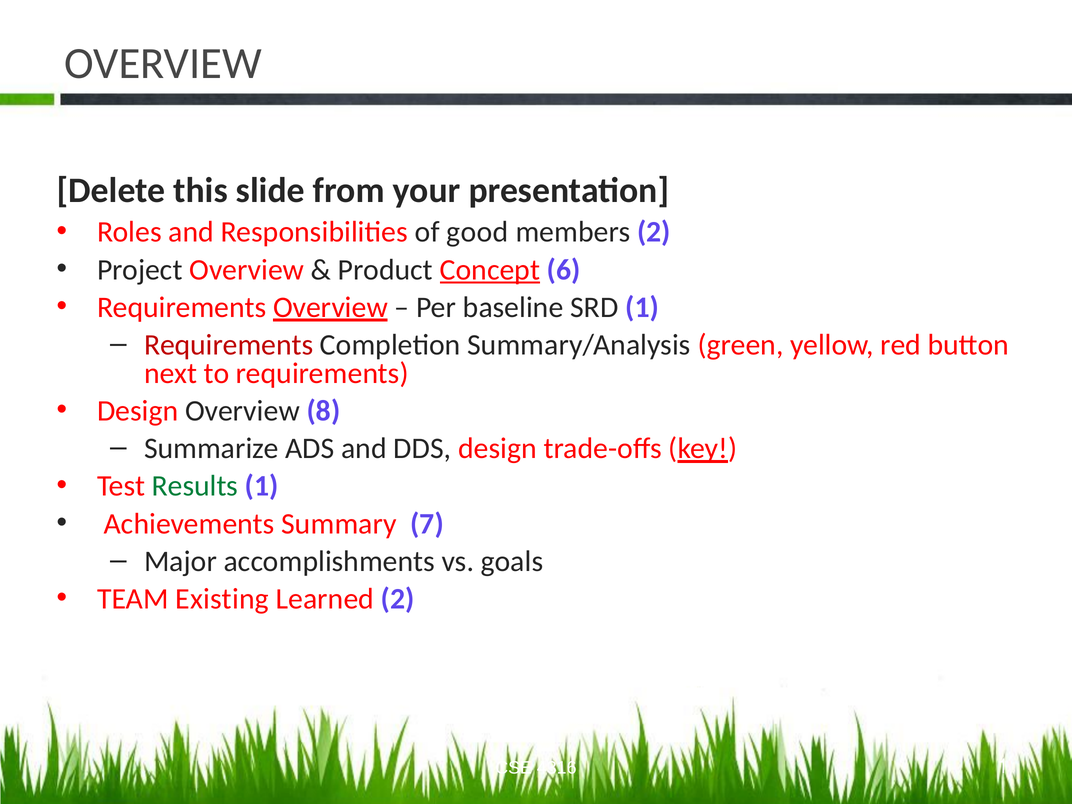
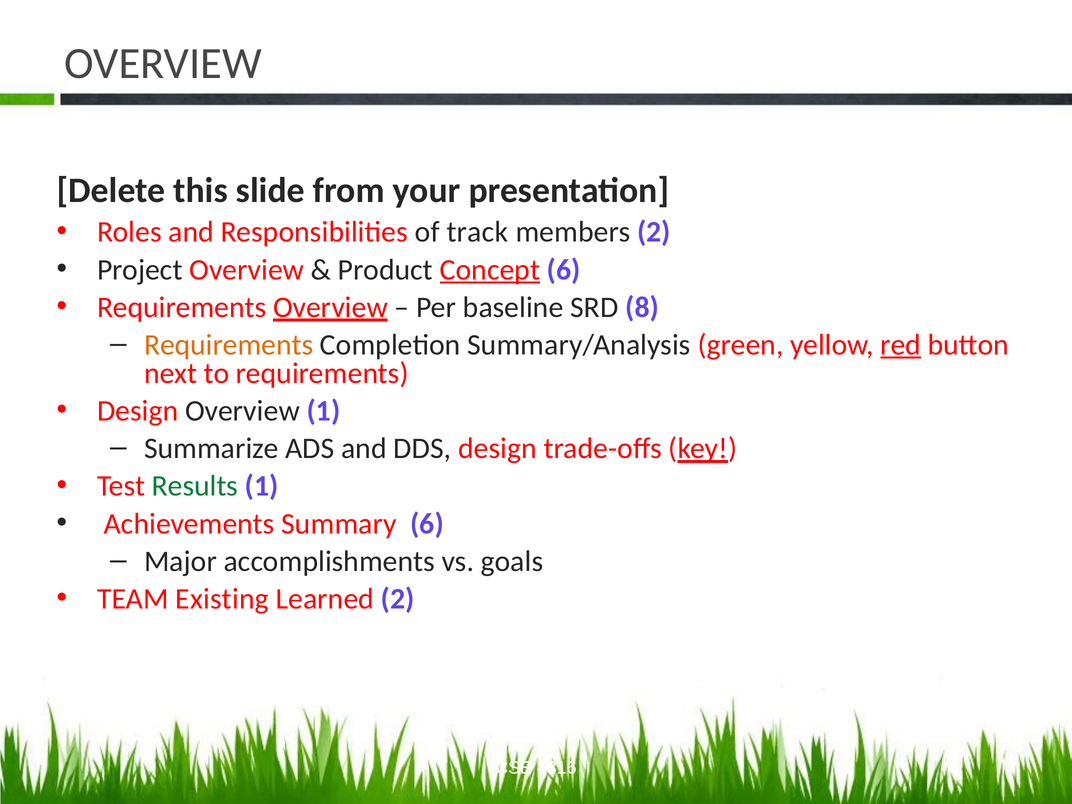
good: good -> track (477, 232)
SRD 1: 1 -> 8 (642, 307)
Requirements colour: red -> orange (229, 345)
red underline: none -> present (901, 345)
Overview 8: 8 -> 1 (323, 411)
Summary 7: 7 -> 6 (427, 524)
